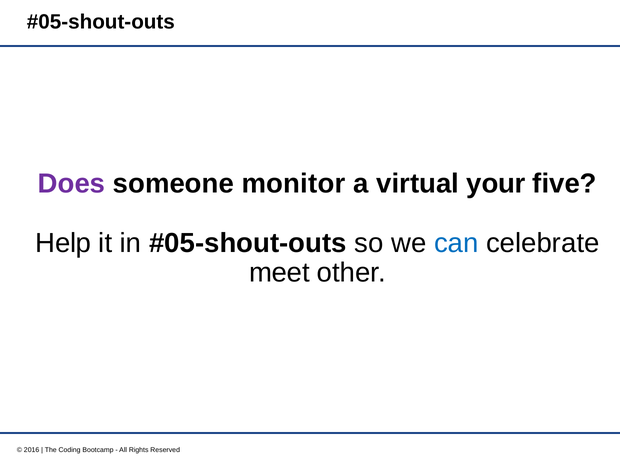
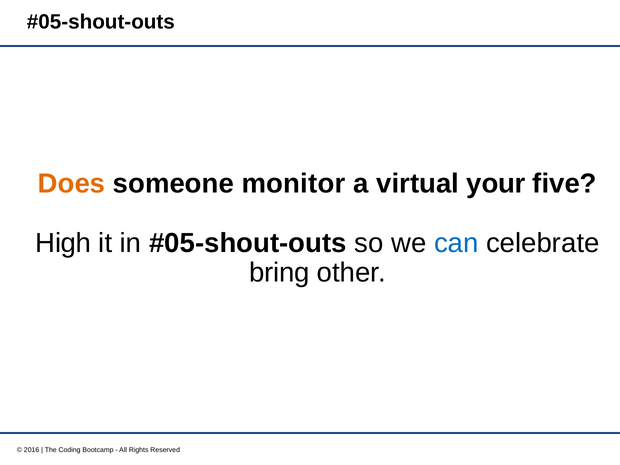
Does colour: purple -> orange (72, 184)
Help: Help -> High (63, 243)
meet: meet -> bring (279, 273)
